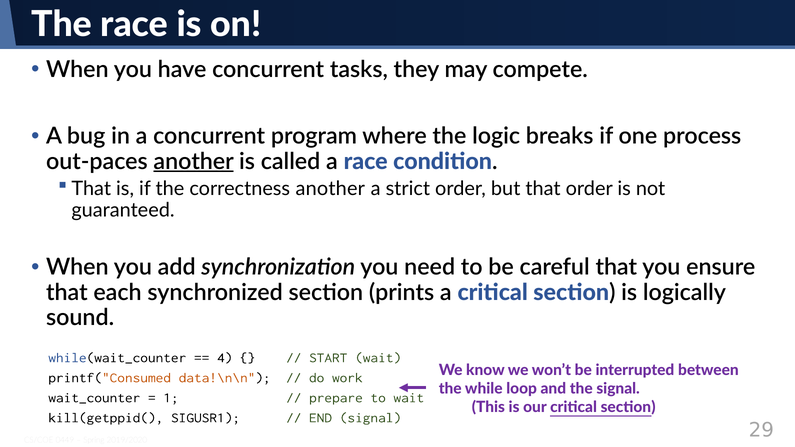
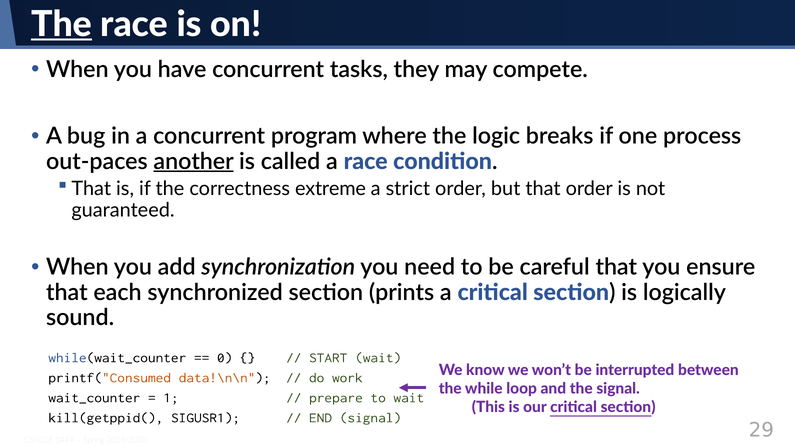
The underline: none -> present (62, 24)
correctness another: another -> extreme (330, 189)
4: 4 -> 0 (225, 358)
